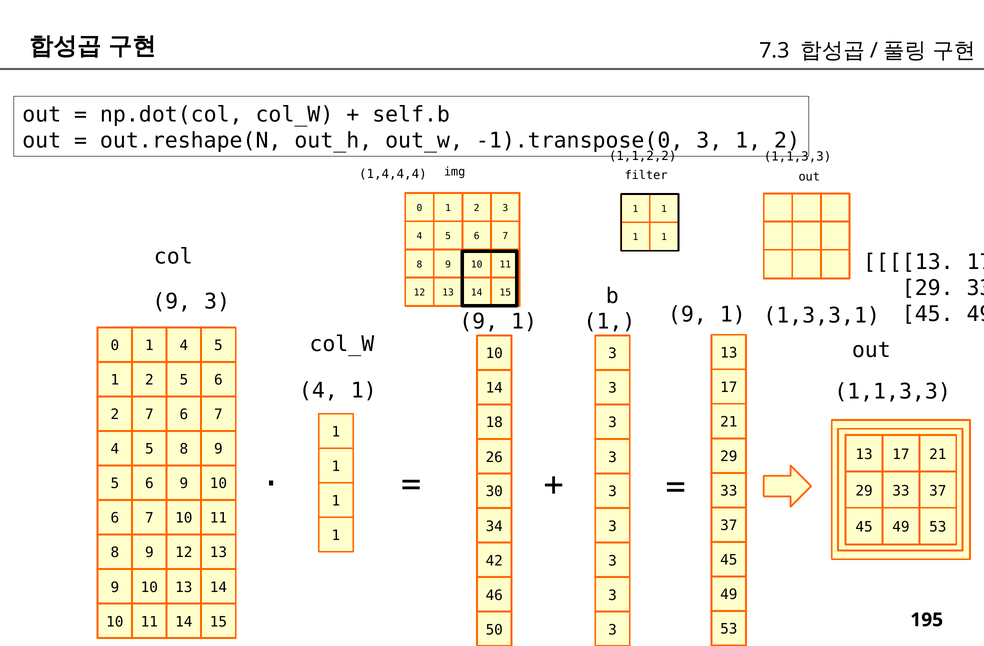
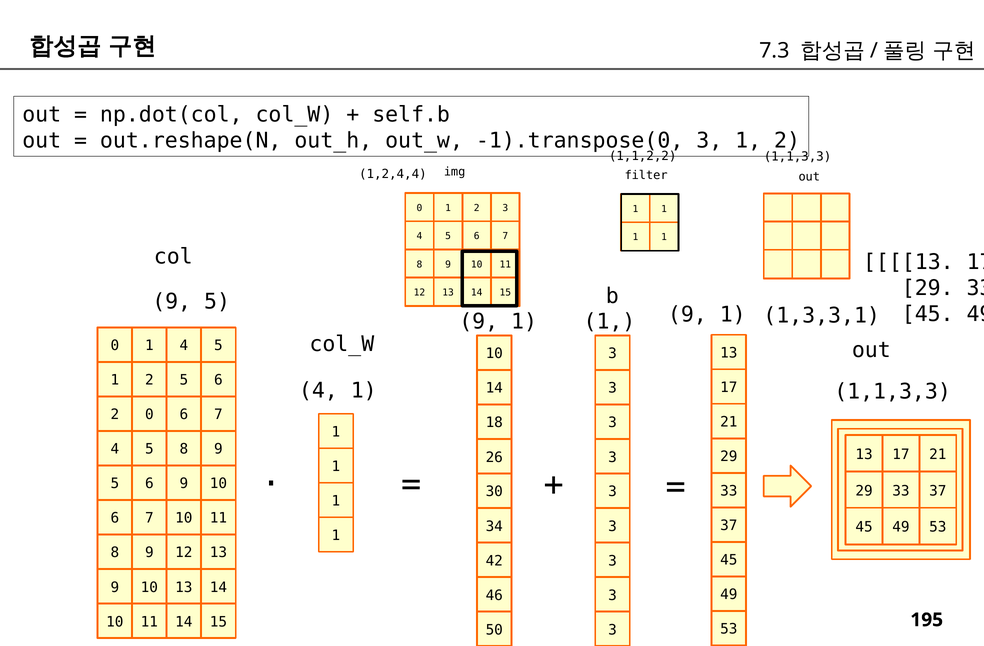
1,4,4,4: 1,4,4,4 -> 1,2,4,4 (393, 174)
3: 3 -> 5 (217, 302)
7: 7 -> 0 (149, 415)
